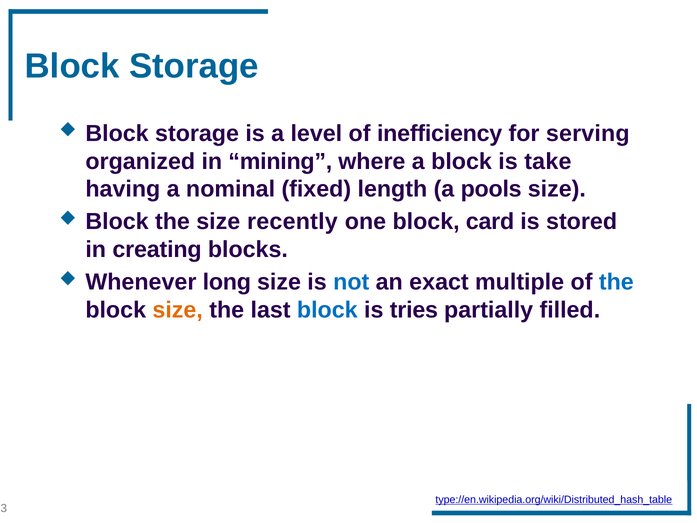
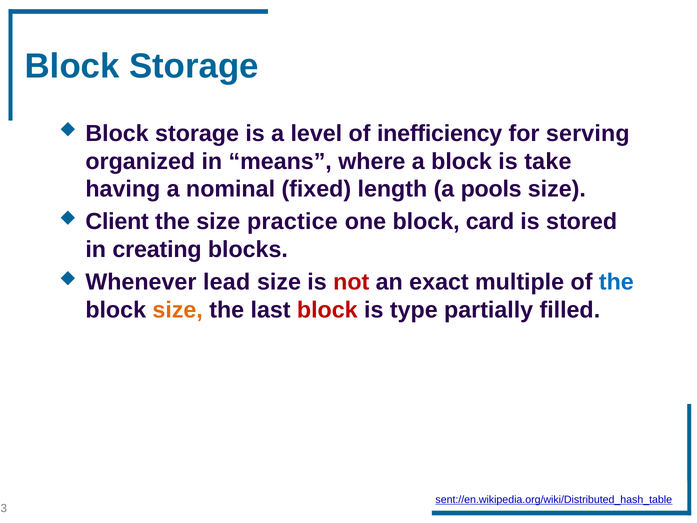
mining: mining -> means (280, 161)
Block: Block -> Client (117, 222)
recently: recently -> practice (292, 222)
long: long -> lead (227, 282)
not colour: blue -> red (351, 282)
block colour: blue -> red (327, 310)
tries: tries -> type (414, 310)
type://en.wikipedia.org/wiki/Distributed_hash_table: type://en.wikipedia.org/wiki/Distributed_hash_table -> sent://en.wikipedia.org/wiki/Distributed_hash_table (554, 499)
